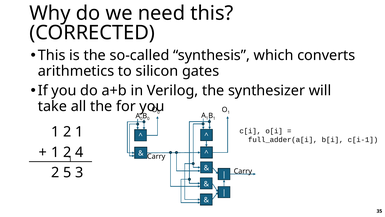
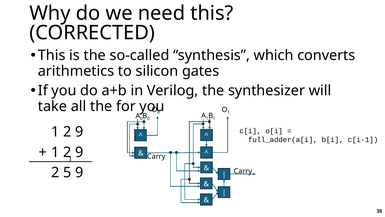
1: 1 -> 9 (79, 132)
4: 4 -> 9 (79, 152)
5 3: 3 -> 9 (79, 172)
